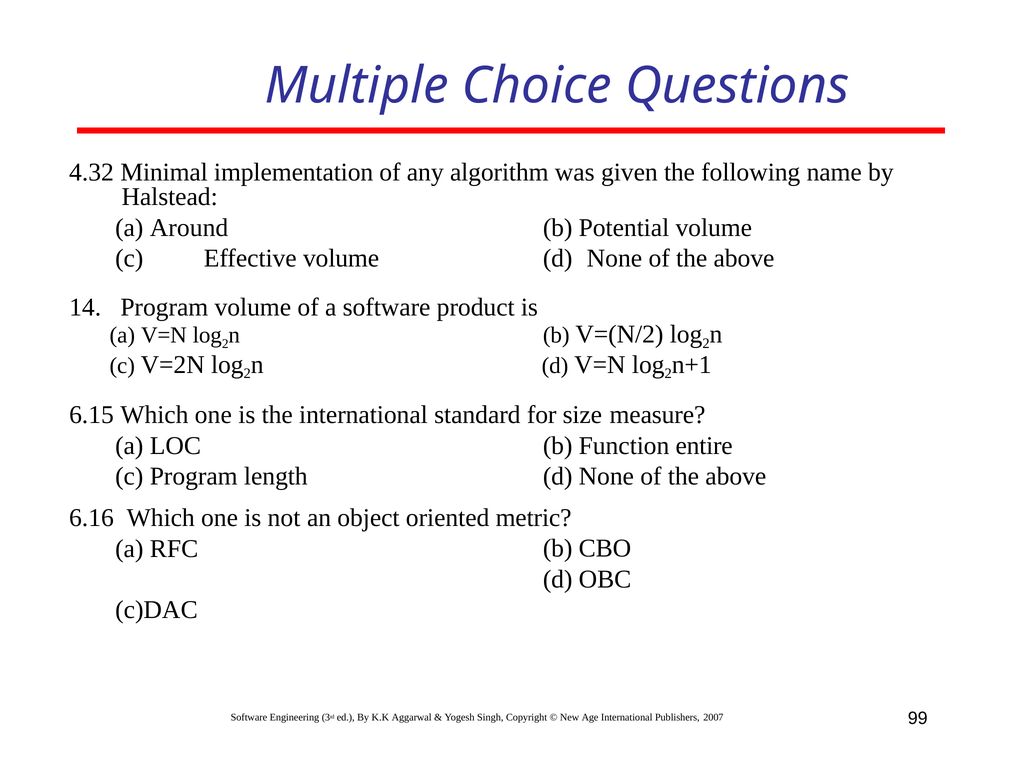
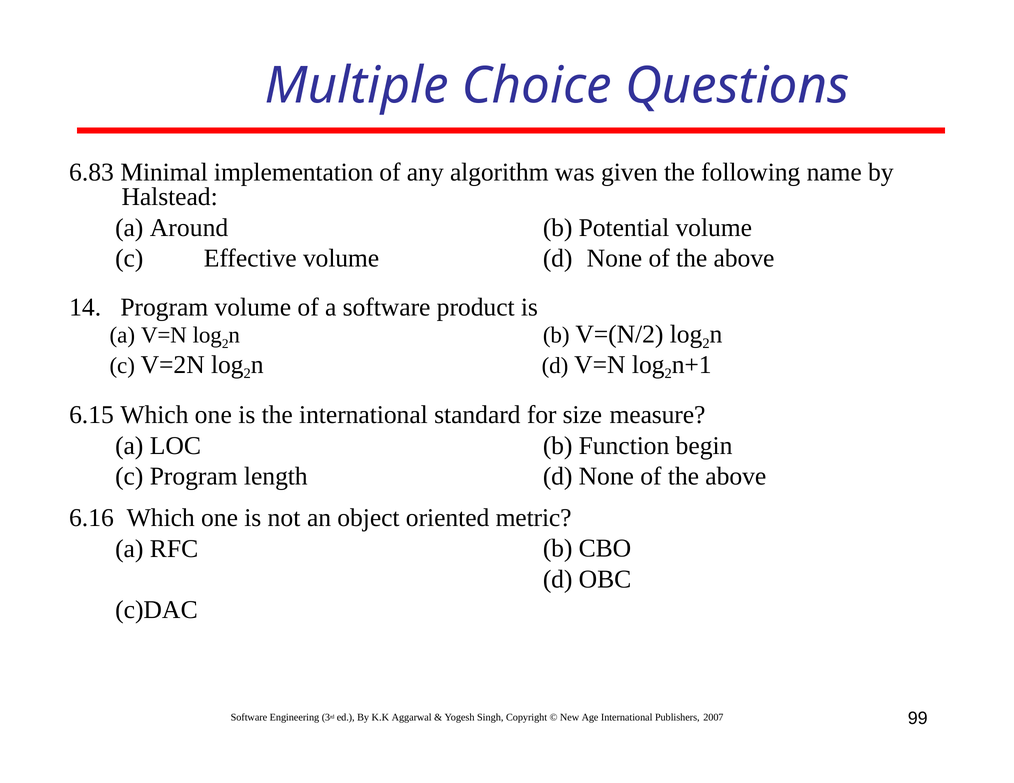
4.32: 4.32 -> 6.83 (91, 172)
entire: entire -> begin (704, 446)
